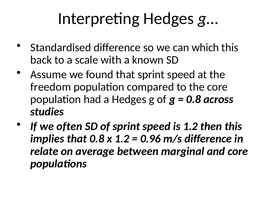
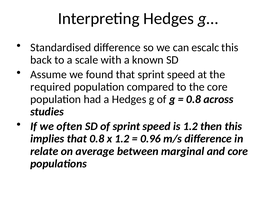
which: which -> escalc (205, 47)
freedom: freedom -> required (51, 87)
